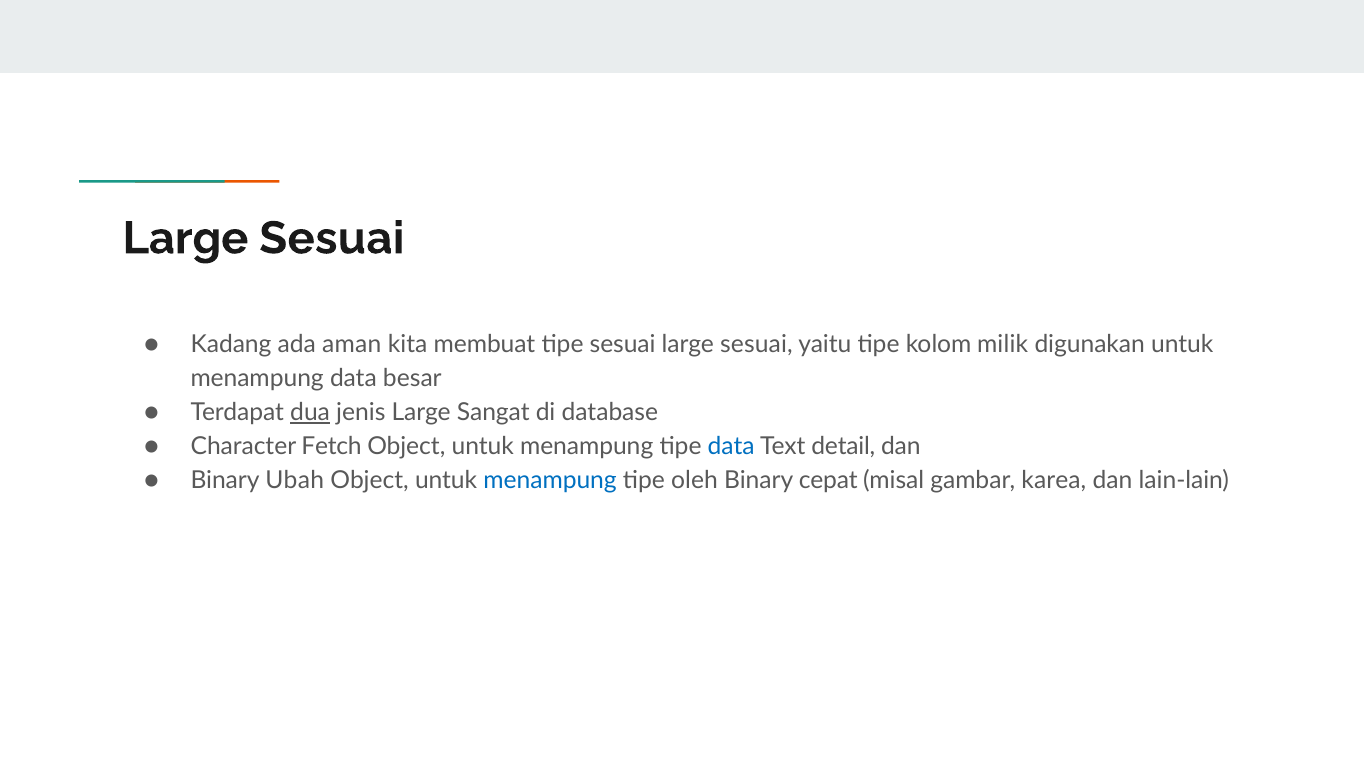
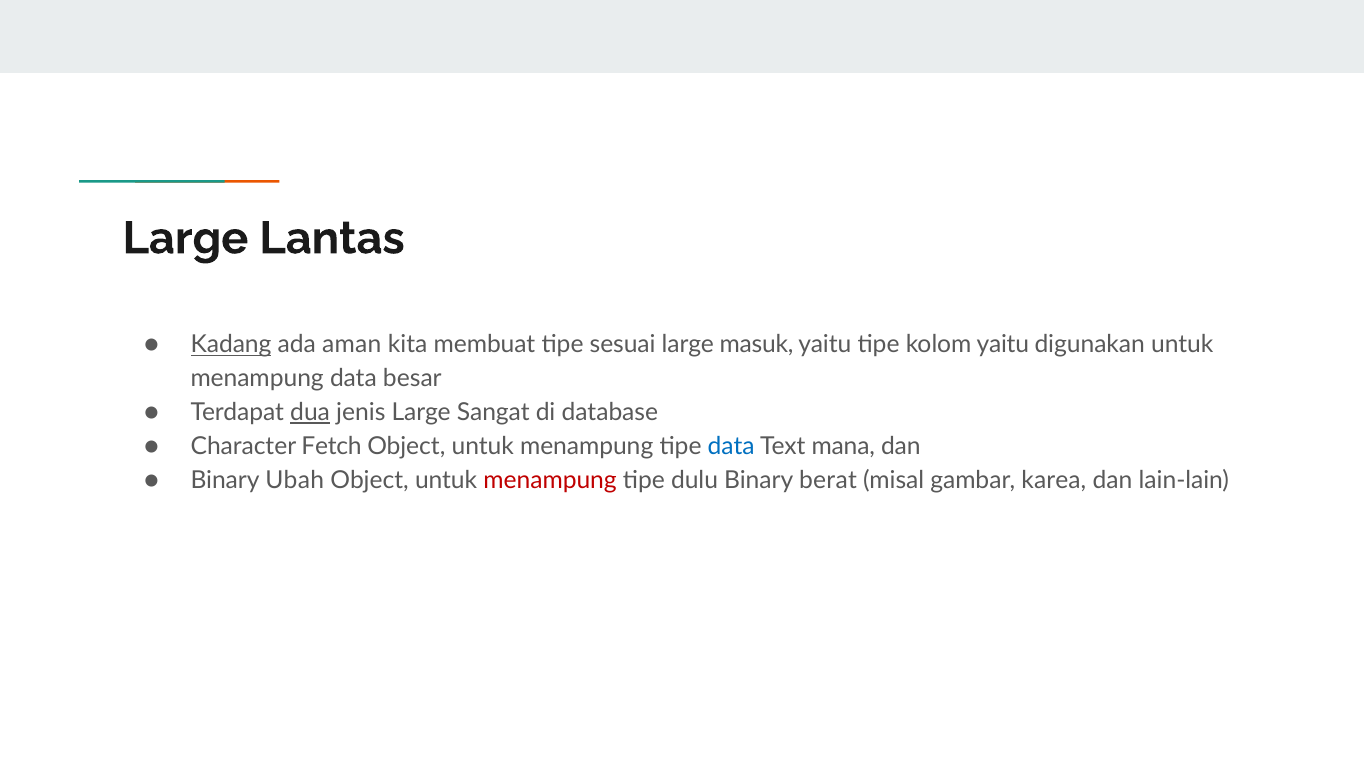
Sesuai: Sesuai -> Lantas (332, 238)
Kadang underline: none -> present (231, 344)
sesuai: sesuai -> masuk (757, 344)
kolom milik: milik -> yaitu (1003, 344)
detail: detail -> mana (843, 446)
menampung colour: blue -> red (550, 480)
oleh: oleh -> dulu (695, 480)
cepat: cepat -> berat (828, 480)
